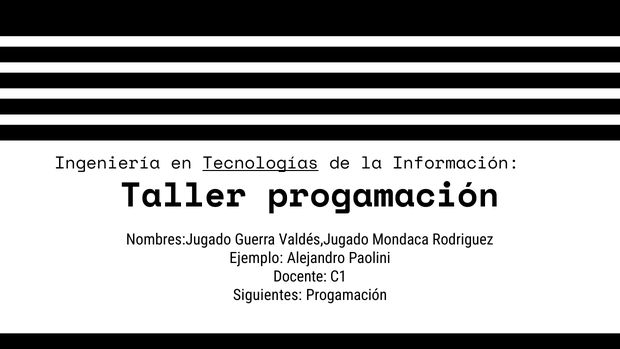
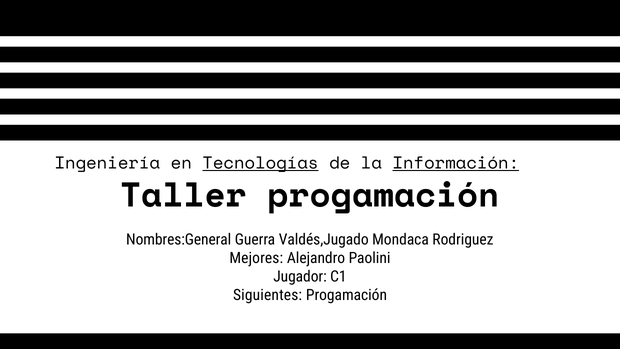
Información underline: none -> present (456, 163)
Nombres:Jugado: Nombres:Jugado -> Nombres:General (179, 239)
Ejemplo: Ejemplo -> Mejores (256, 258)
Docente: Docente -> Jugador (300, 276)
